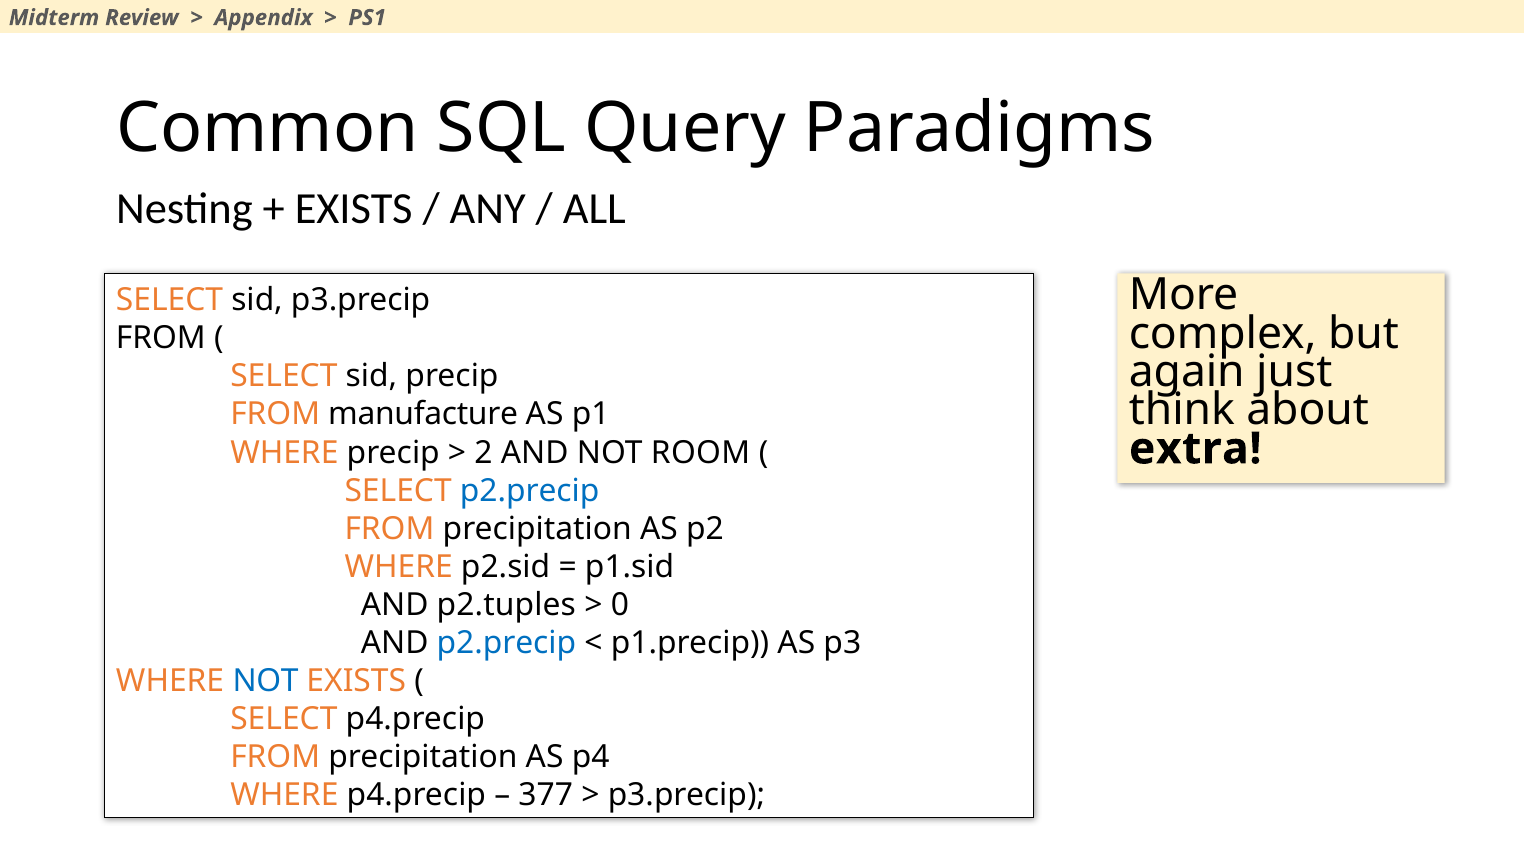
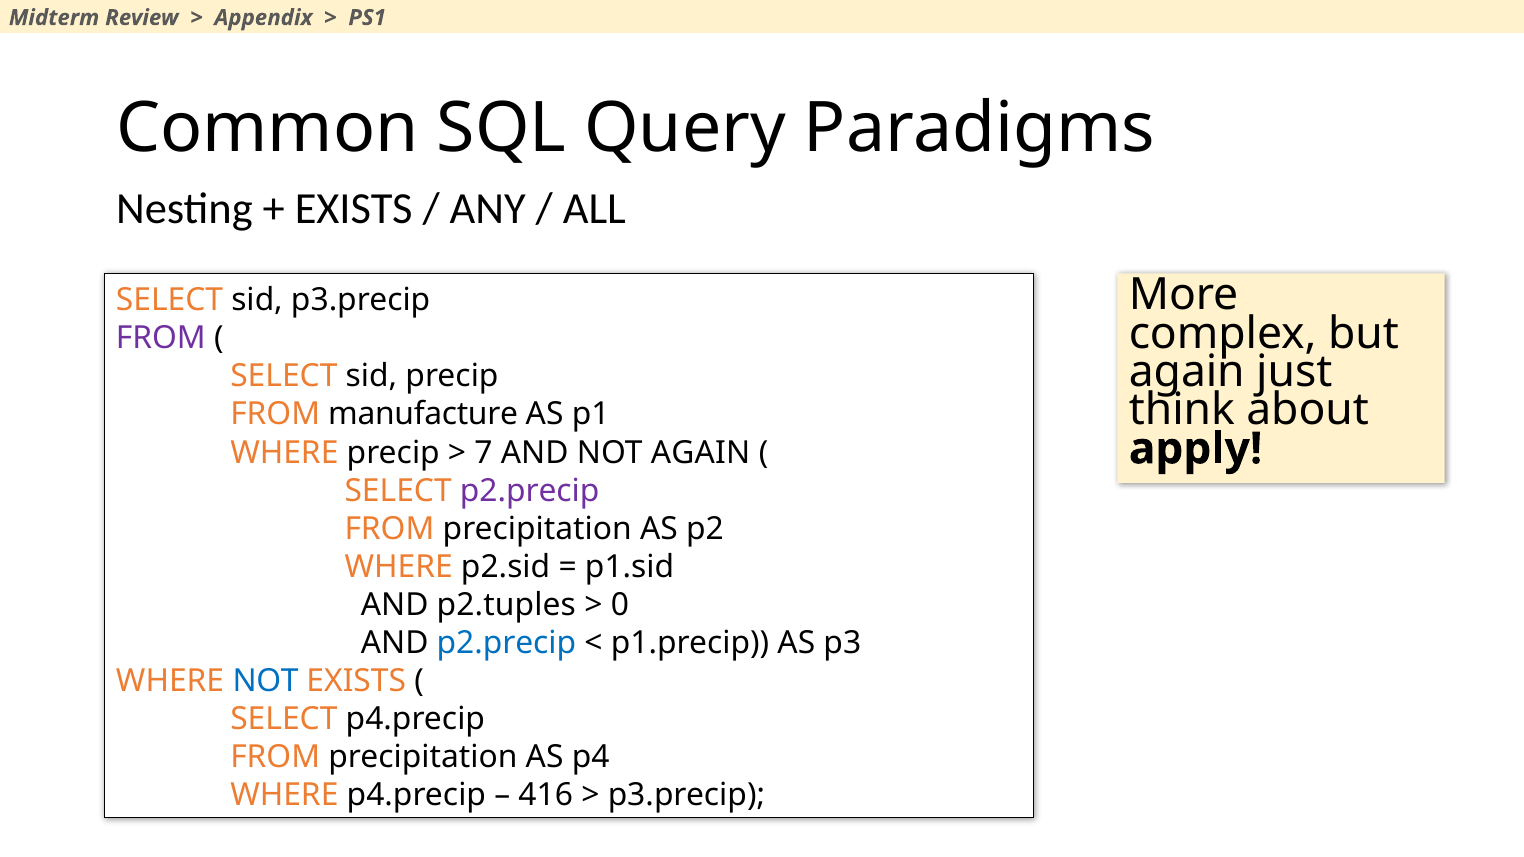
FROM colour: black -> purple (161, 338)
extra: extra -> apply (1196, 449)
2: 2 -> 7 (484, 453)
NOT ROOM: ROOM -> AGAIN (701, 453)
p2.precip colour: blue -> purple (530, 491)
377: 377 -> 416 (546, 796)
